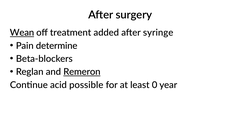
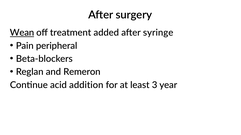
determine: determine -> peripheral (57, 46)
Remeron underline: present -> none (82, 72)
possible: possible -> addition (86, 85)
0: 0 -> 3 (155, 85)
